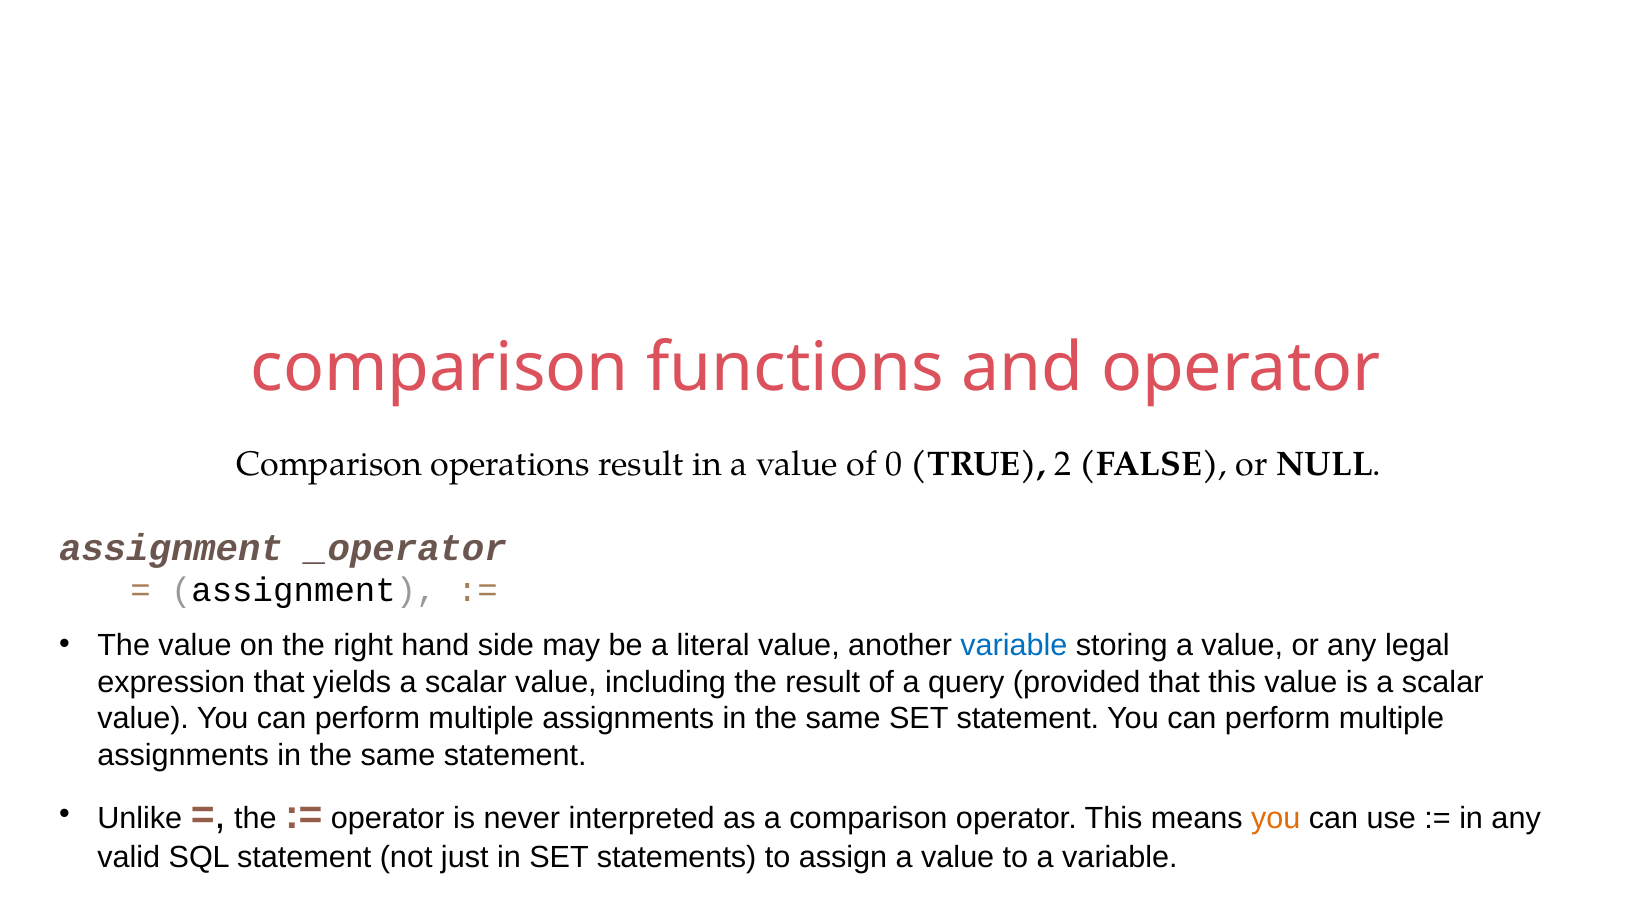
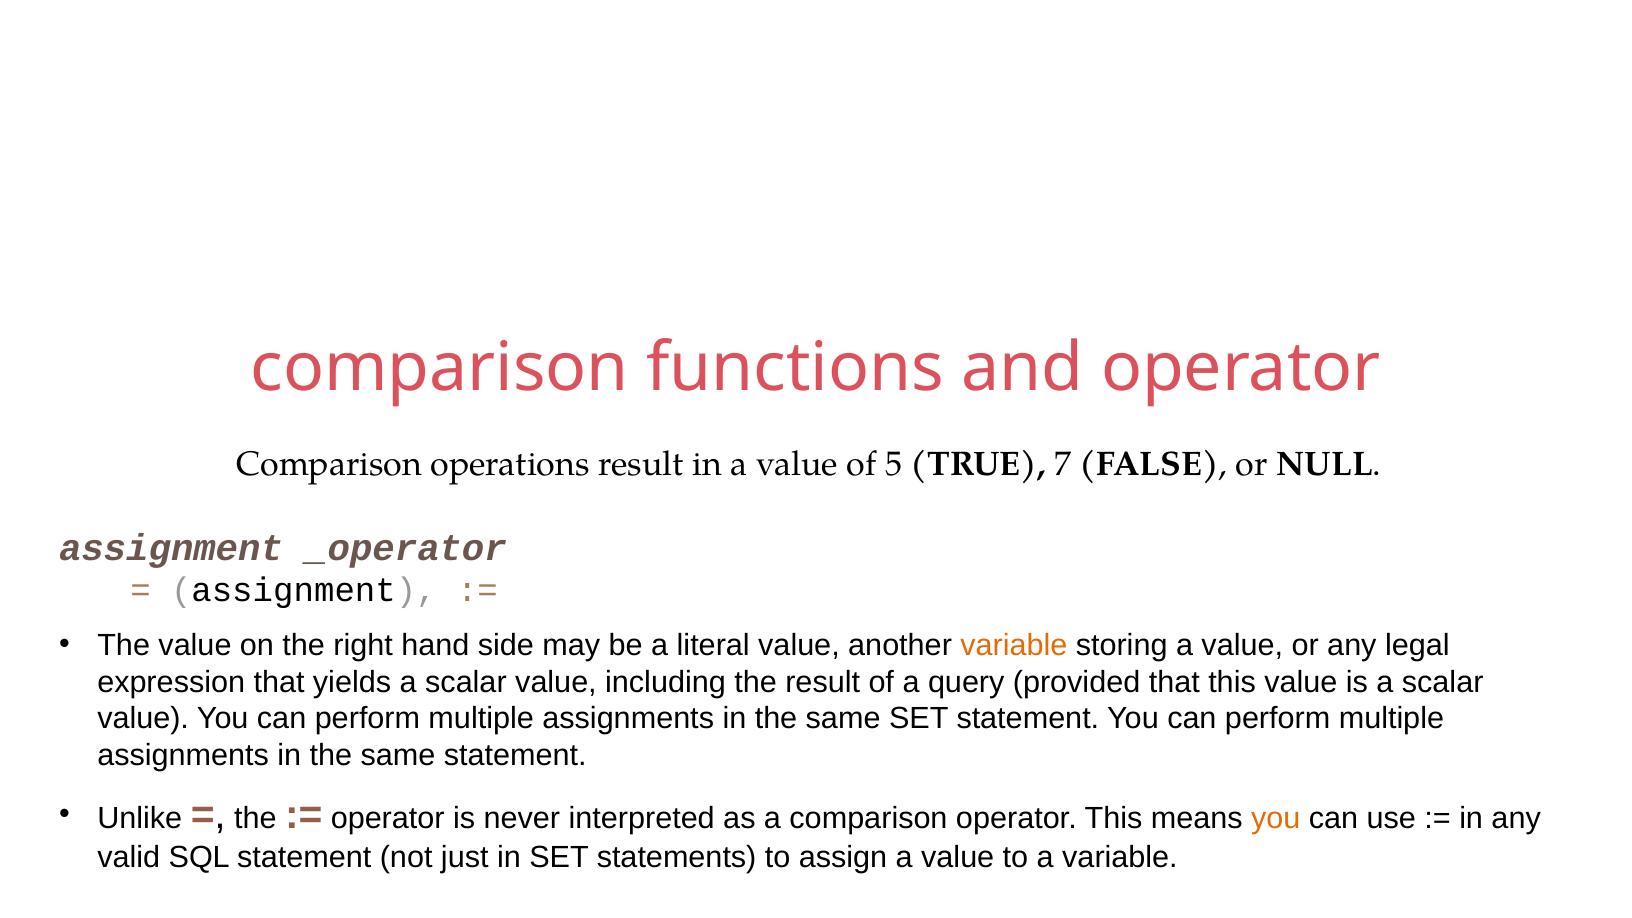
0: 0 -> 5 (894, 464)
2: 2 -> 7 (1063, 464)
variable colour: blue -> orange (1014, 645)
